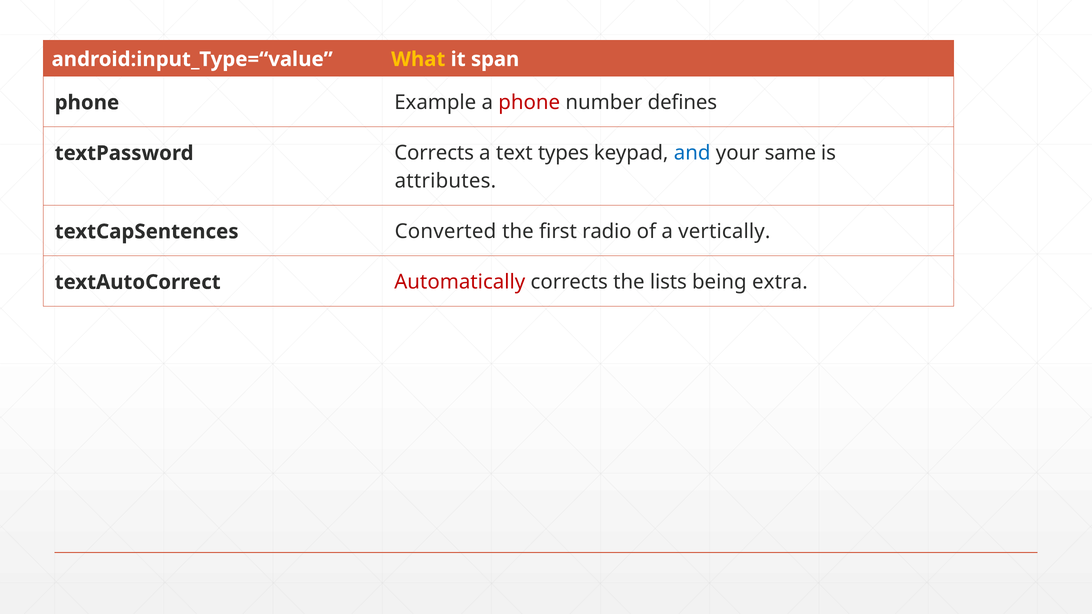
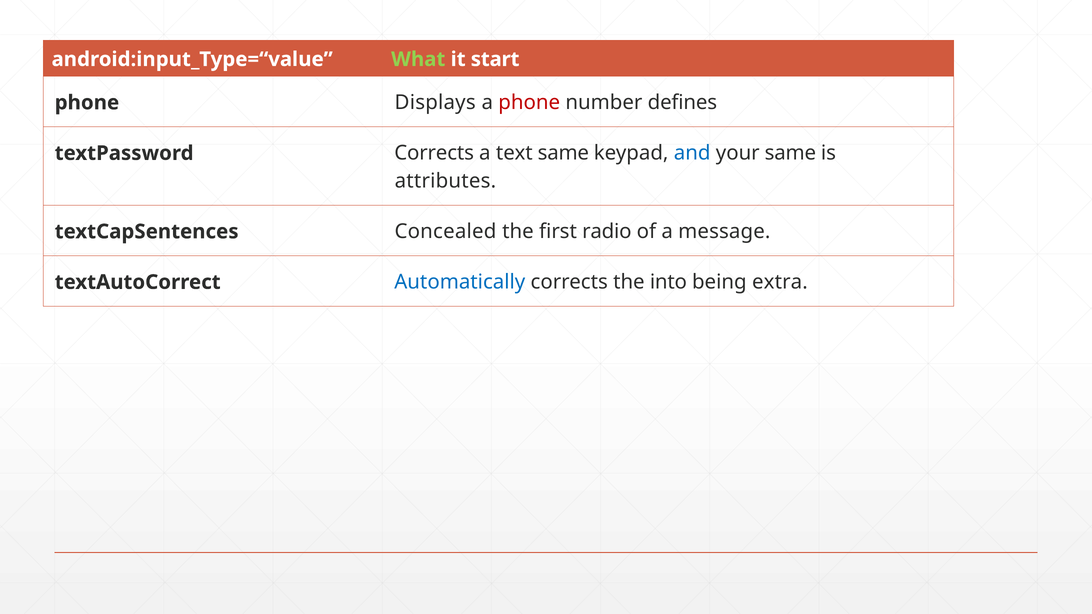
What colour: yellow -> light green (418, 59)
span: span -> start (495, 59)
Example: Example -> Displays (435, 103)
text types: types -> same (563, 153)
Converted: Converted -> Concealed (445, 232)
vertically: vertically -> message (724, 232)
Automatically colour: red -> blue (460, 282)
lists: lists -> into (668, 282)
